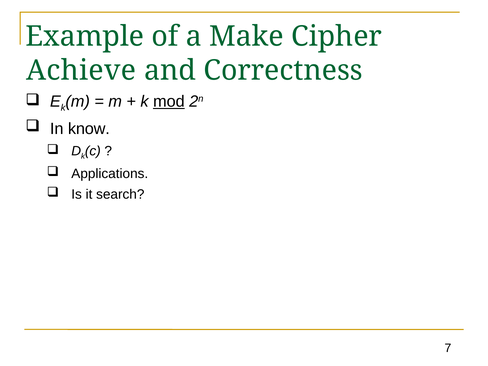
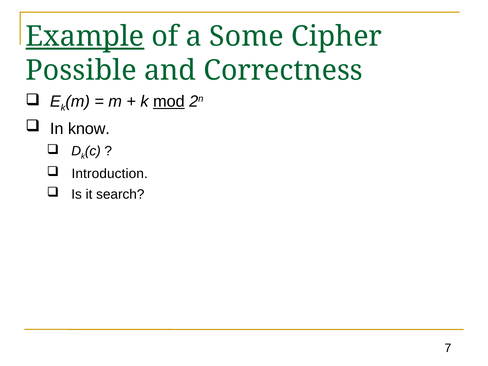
Example underline: none -> present (85, 36)
Make: Make -> Some (247, 36)
Achieve: Achieve -> Possible (81, 71)
Applications: Applications -> Introduction (110, 174)
